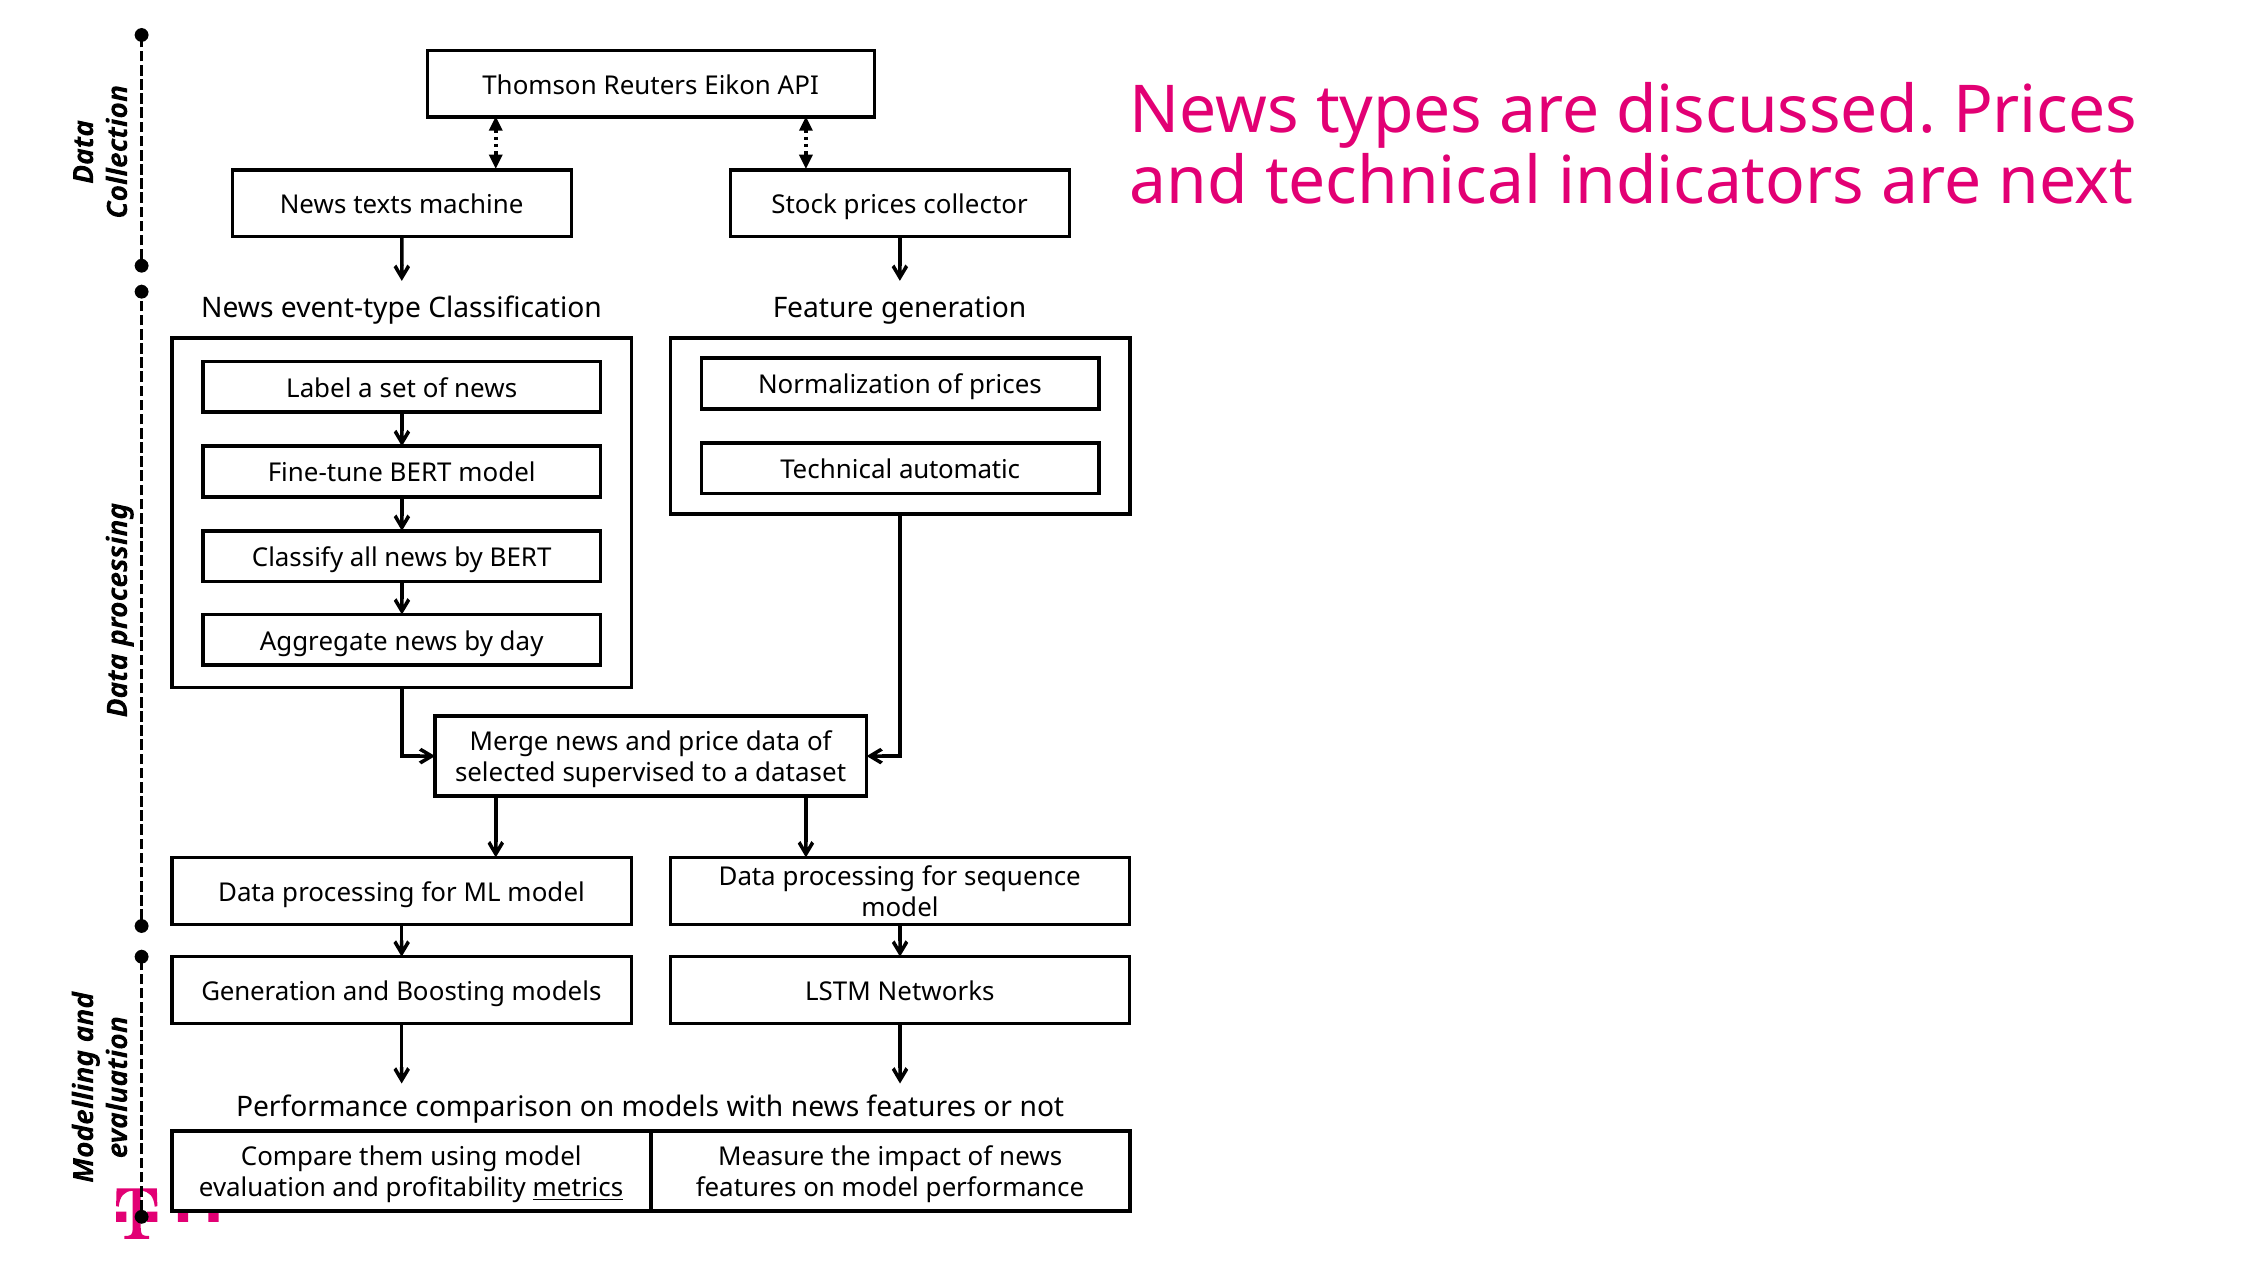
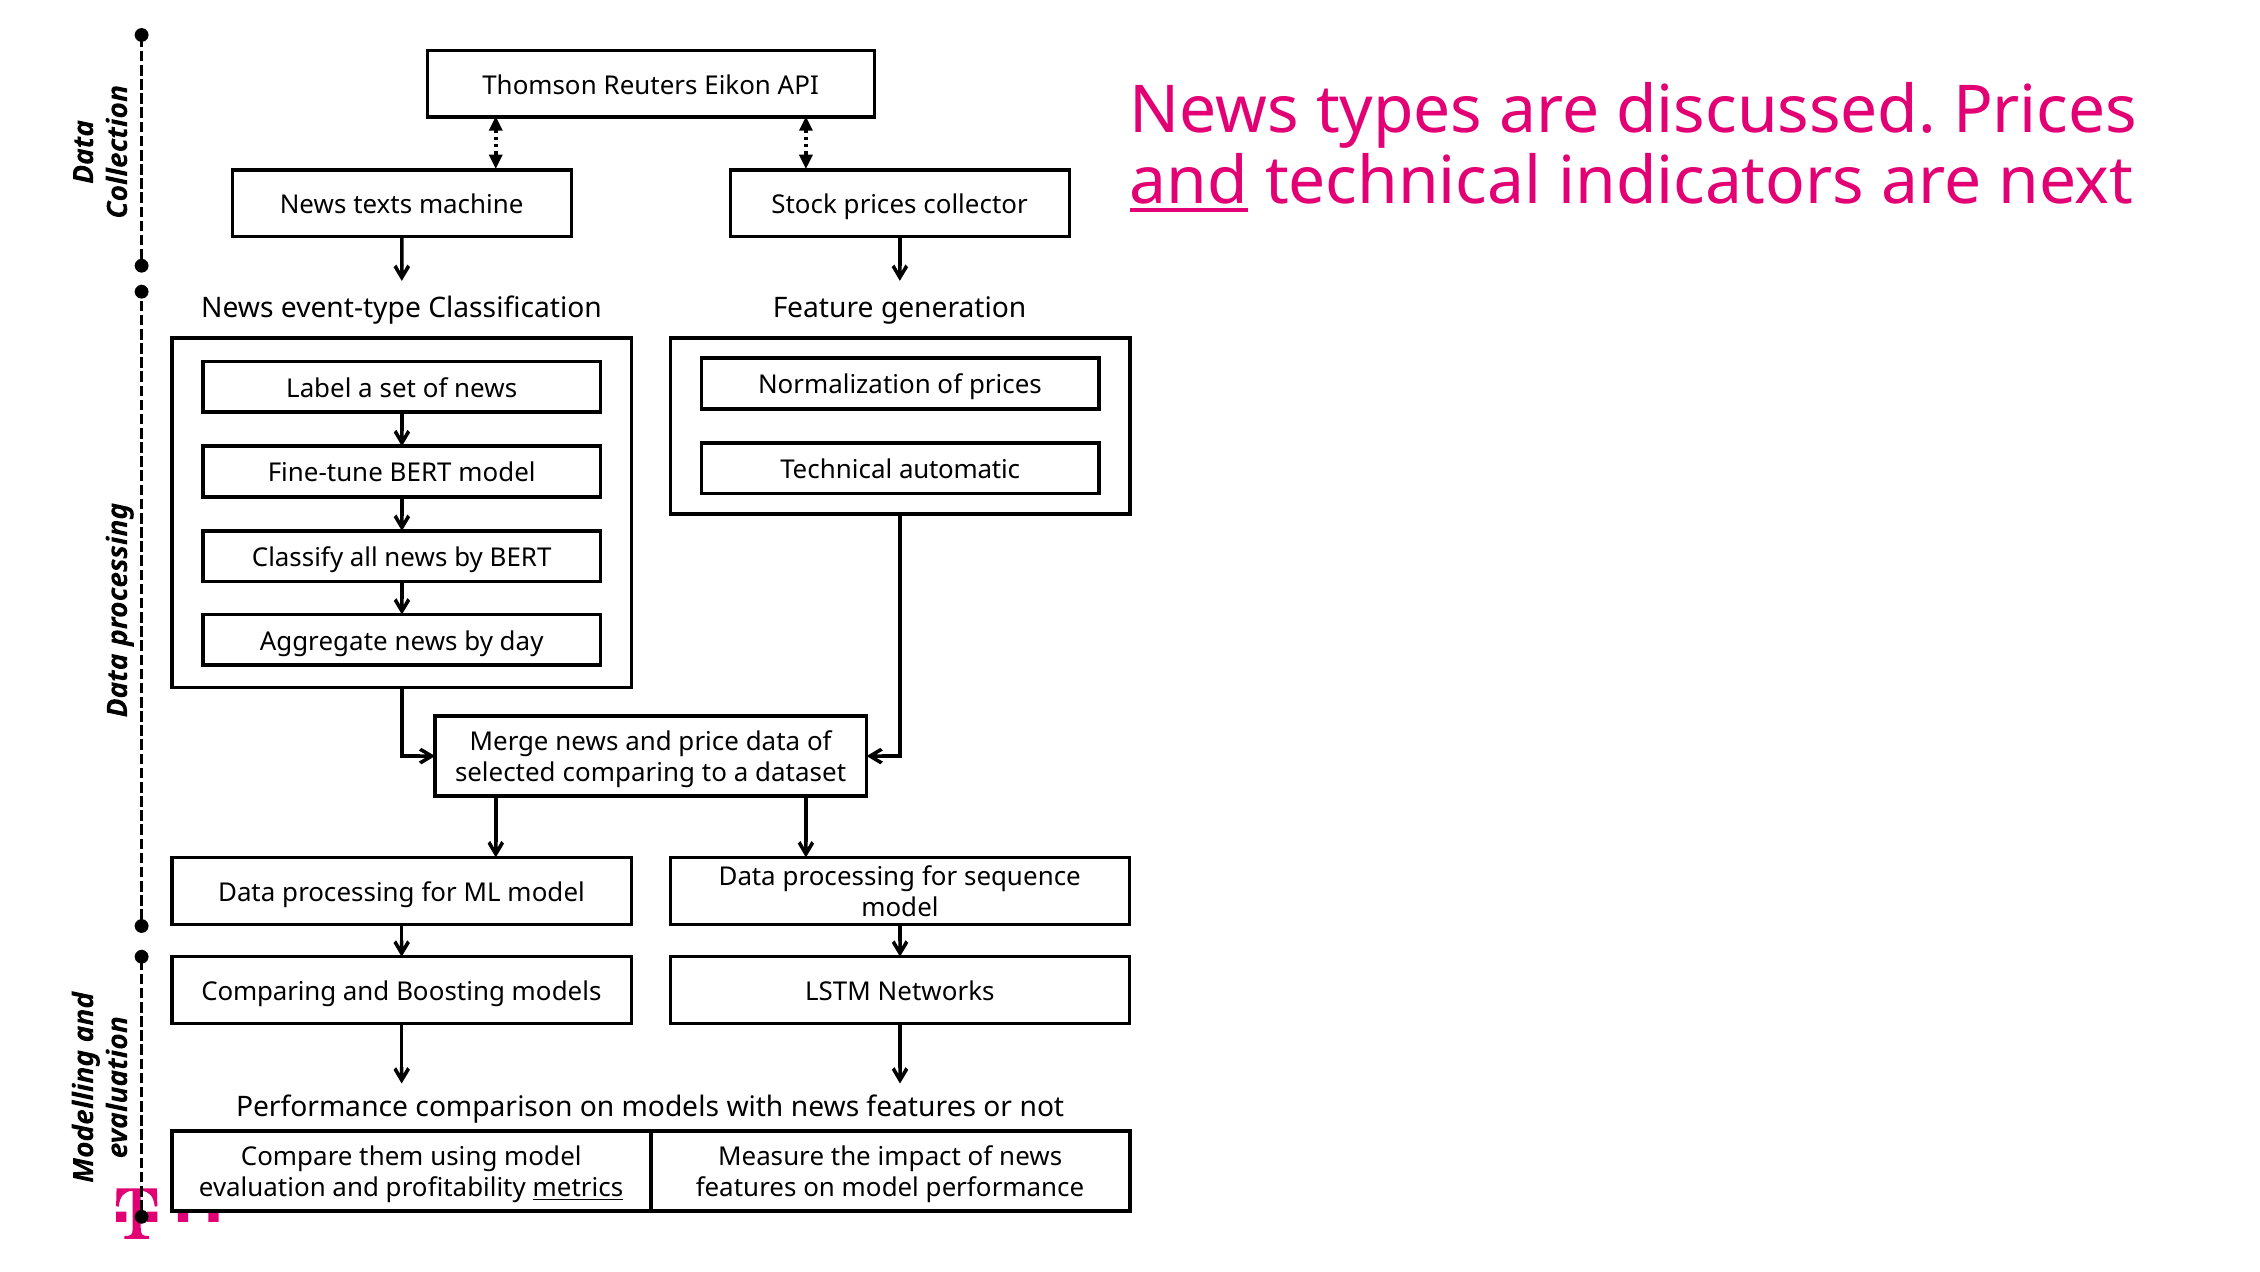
and underline: none -> present (1189, 182)
selected supervised: supervised -> comparing (629, 773)
Generation: Generation -> Comparing (269, 991)
